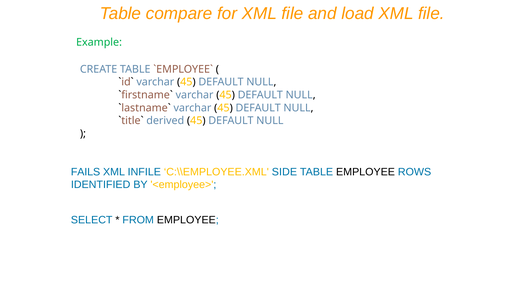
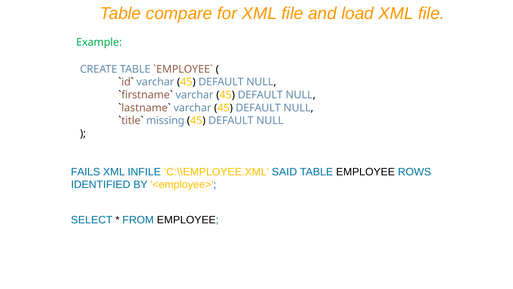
derived: derived -> missing (165, 120)
SIDE: SIDE -> SAID (284, 172)
